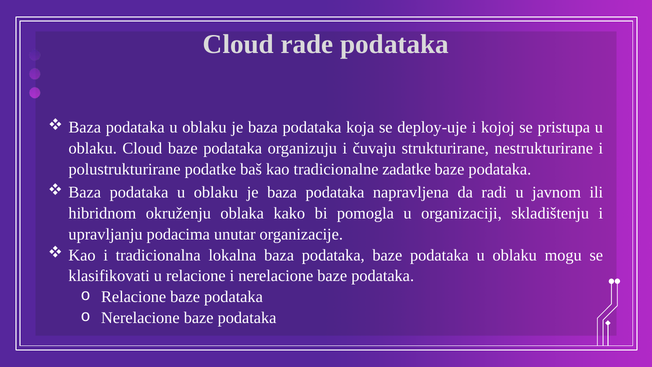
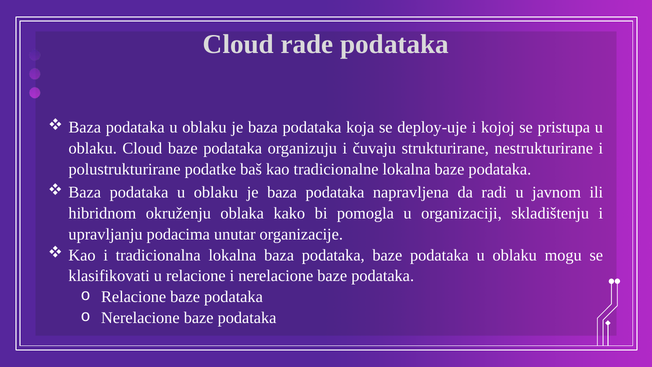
tradicionalne zadatke: zadatke -> lokalna (407, 169)
